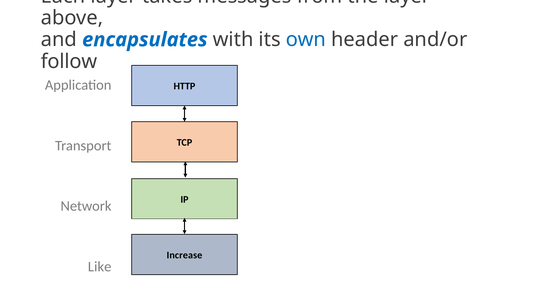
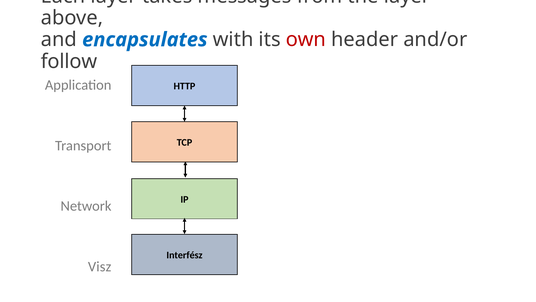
own colour: blue -> red (306, 40)
Increase: Increase -> Interfész (185, 255)
Like: Like -> Visz (100, 266)
